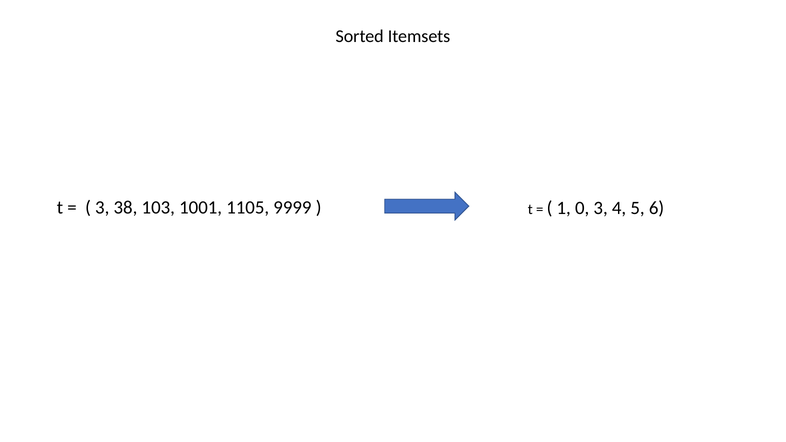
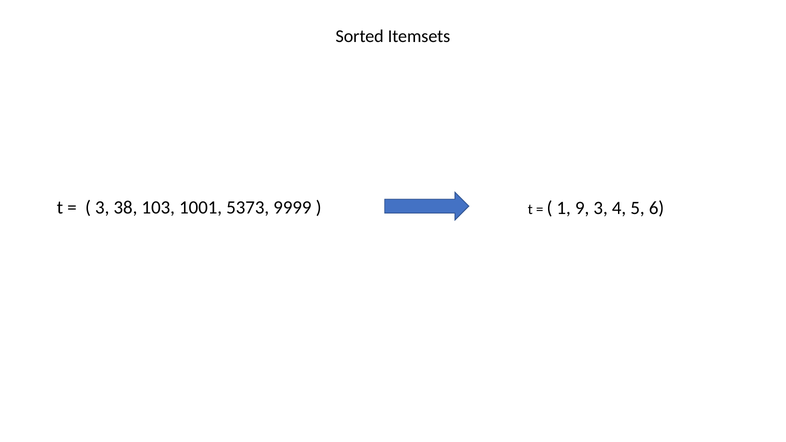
1105: 1105 -> 5373 (248, 208)
0: 0 -> 9 (582, 208)
